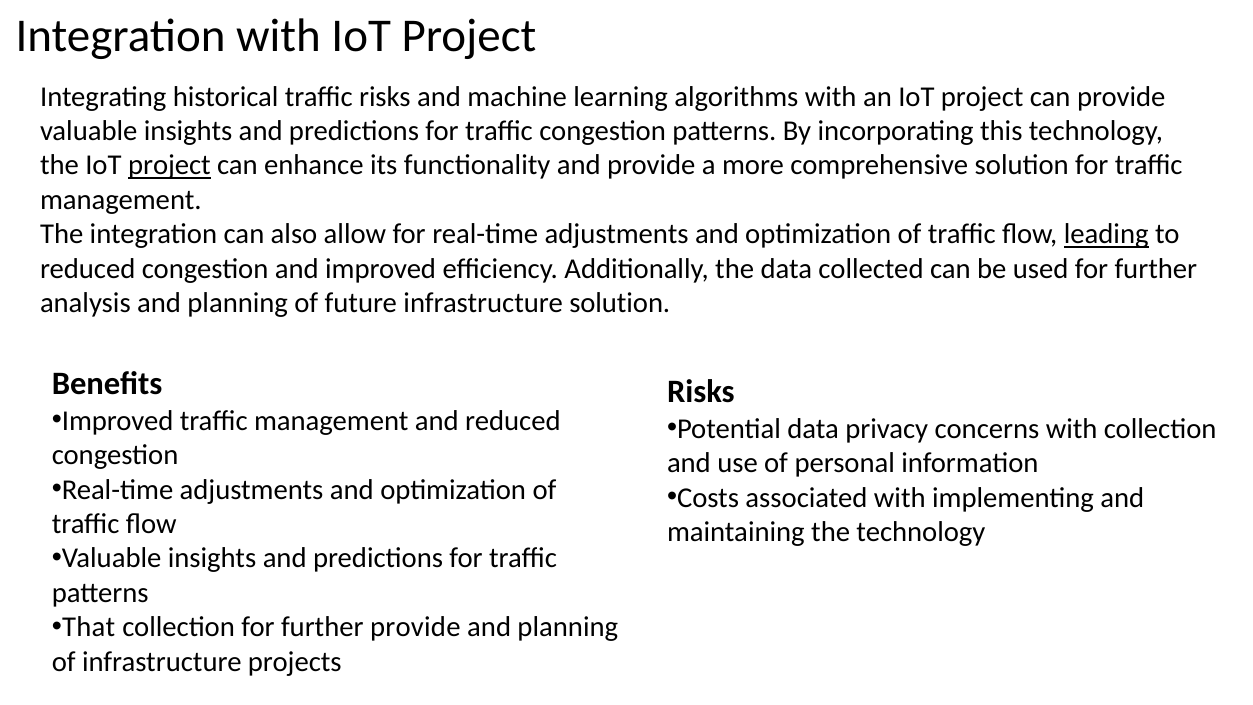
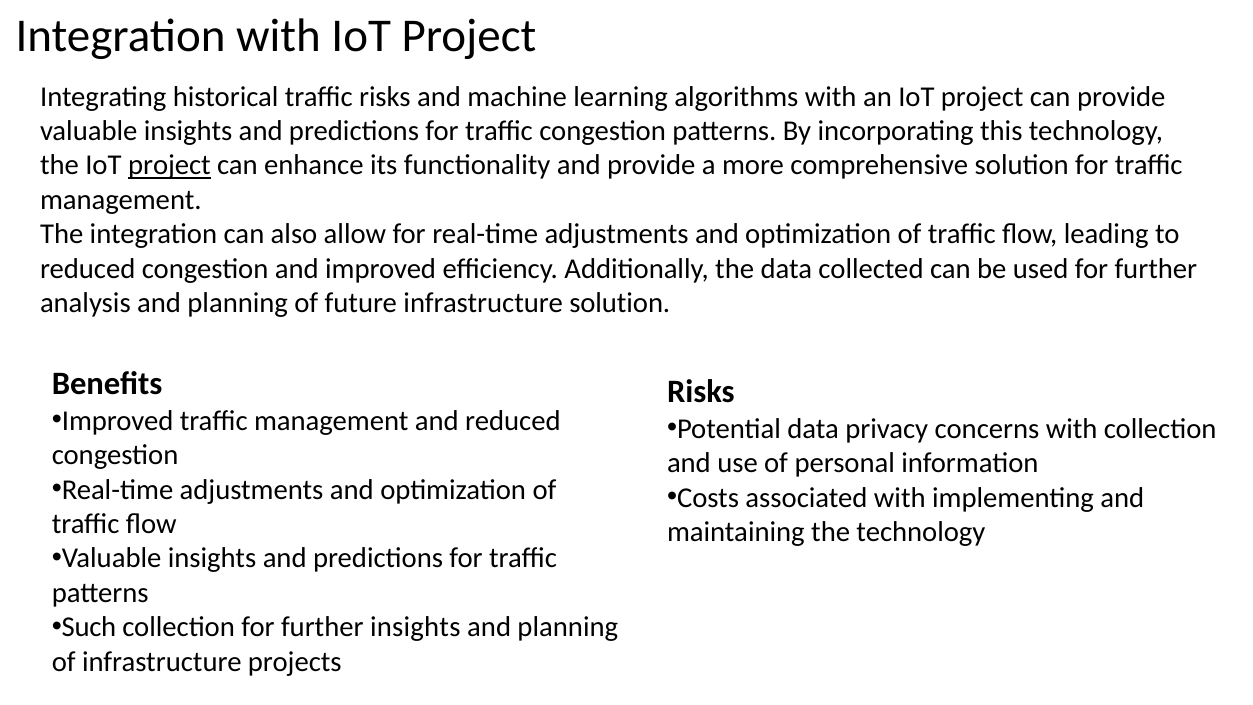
leading underline: present -> none (1106, 234)
That: That -> Such (89, 627)
further provide: provide -> insights (415, 627)
